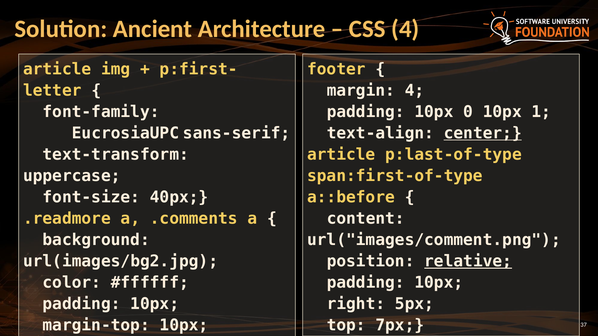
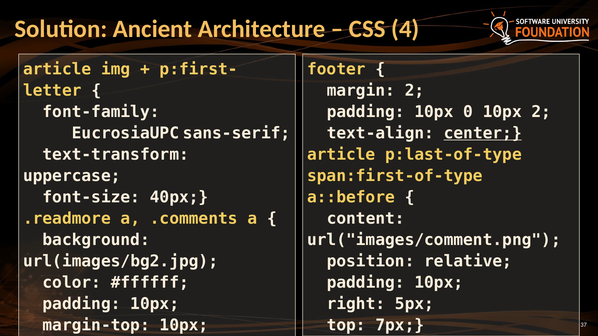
margin 4: 4 -> 2 (414, 90)
10px 1: 1 -> 2 (541, 112)
relative underline: present -> none (468, 261)
